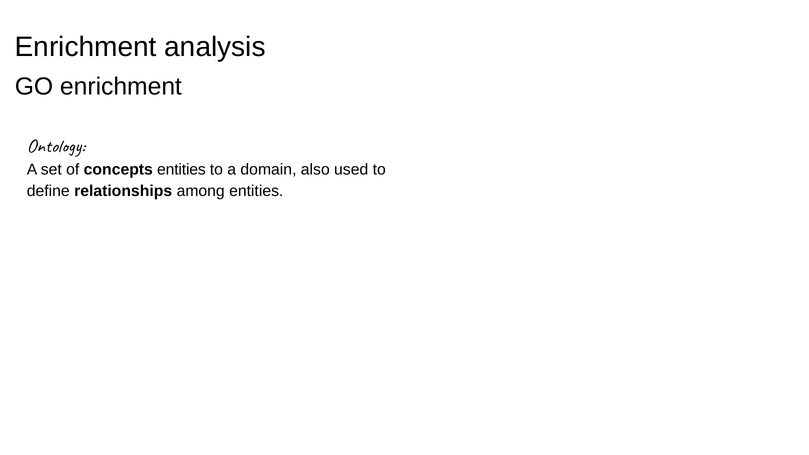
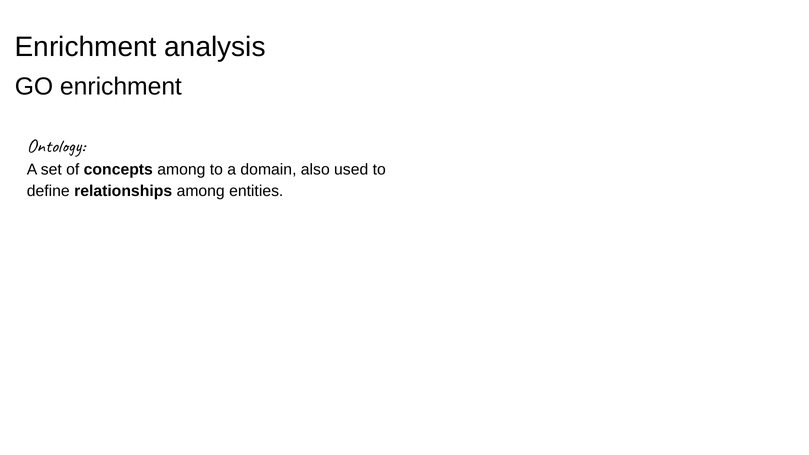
concepts entities: entities -> among (181, 170)
